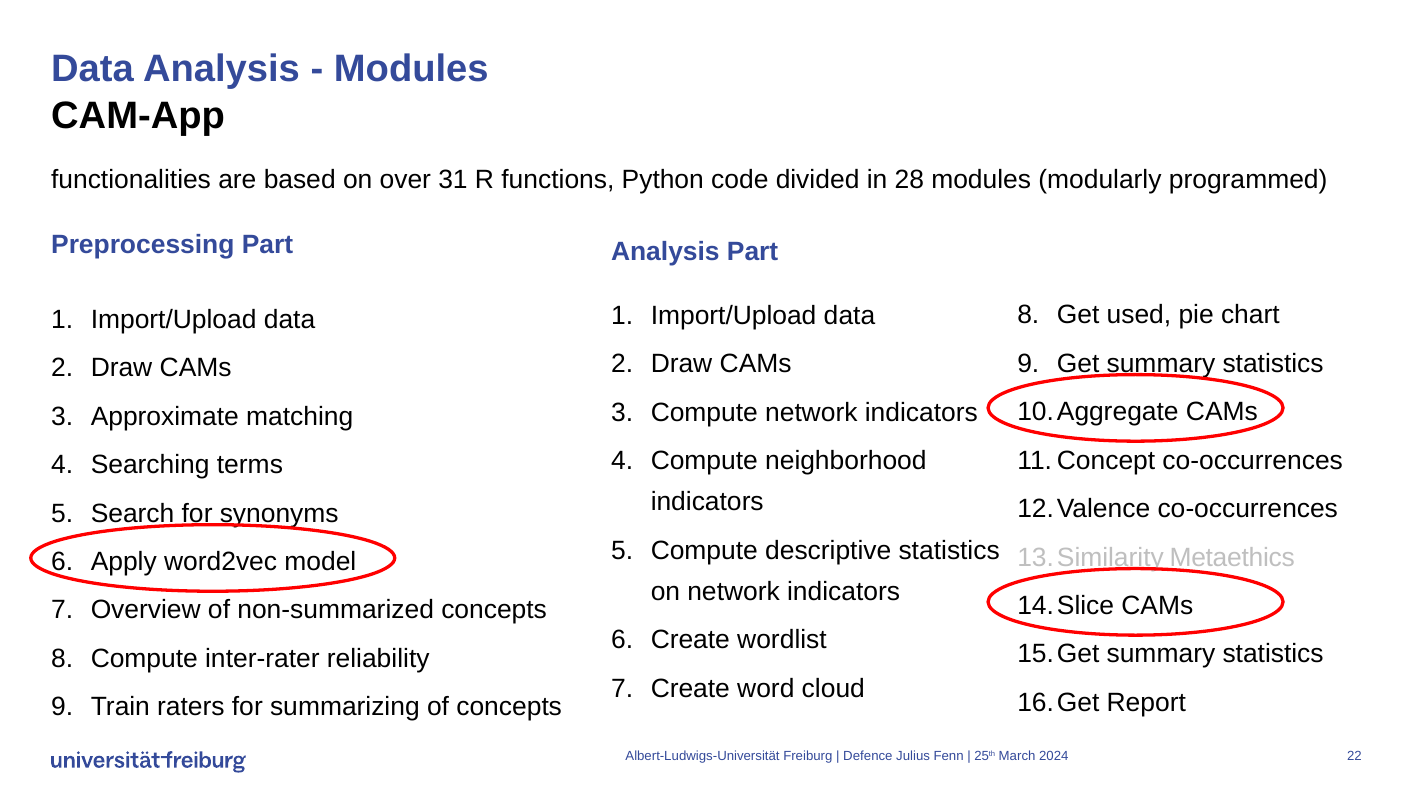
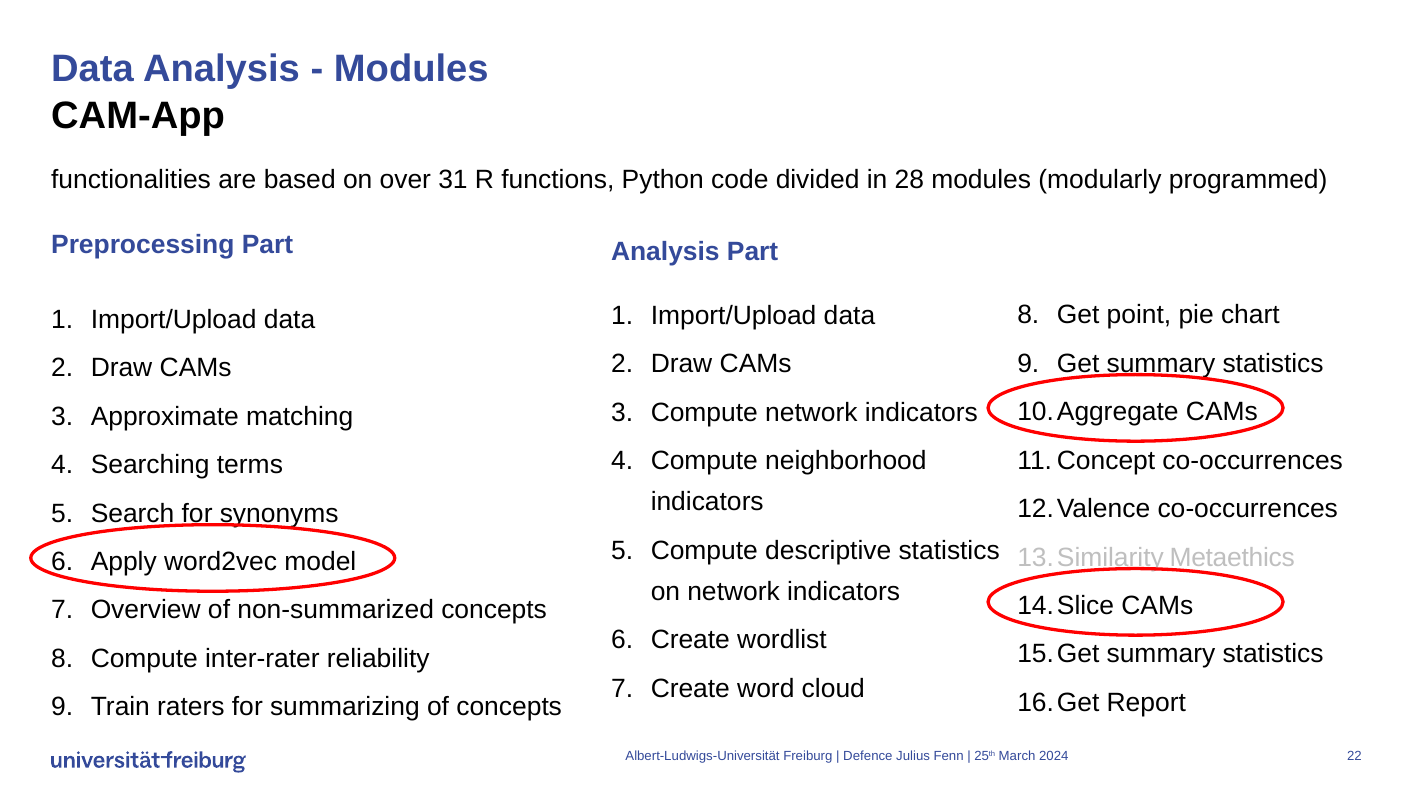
used: used -> point (1139, 315)
